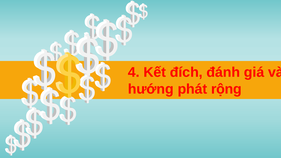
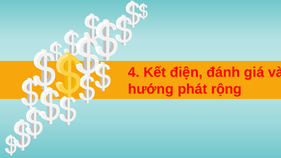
đích: đích -> điện (186, 72)
